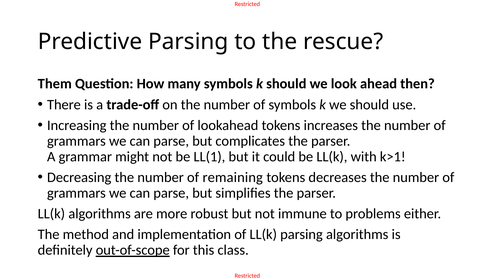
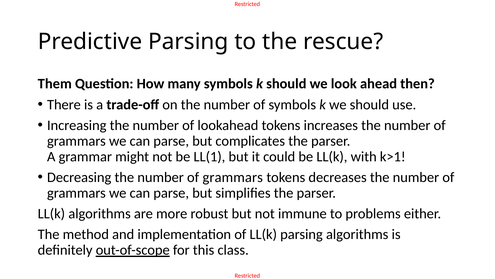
remaining: remaining -> grammars (233, 177)
